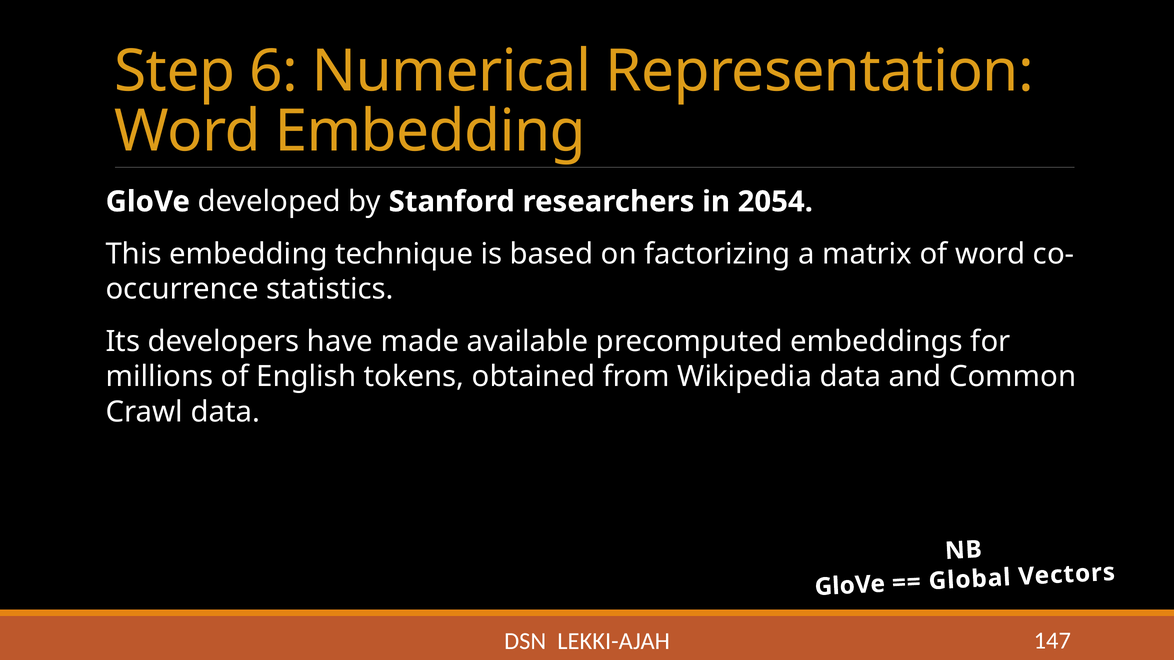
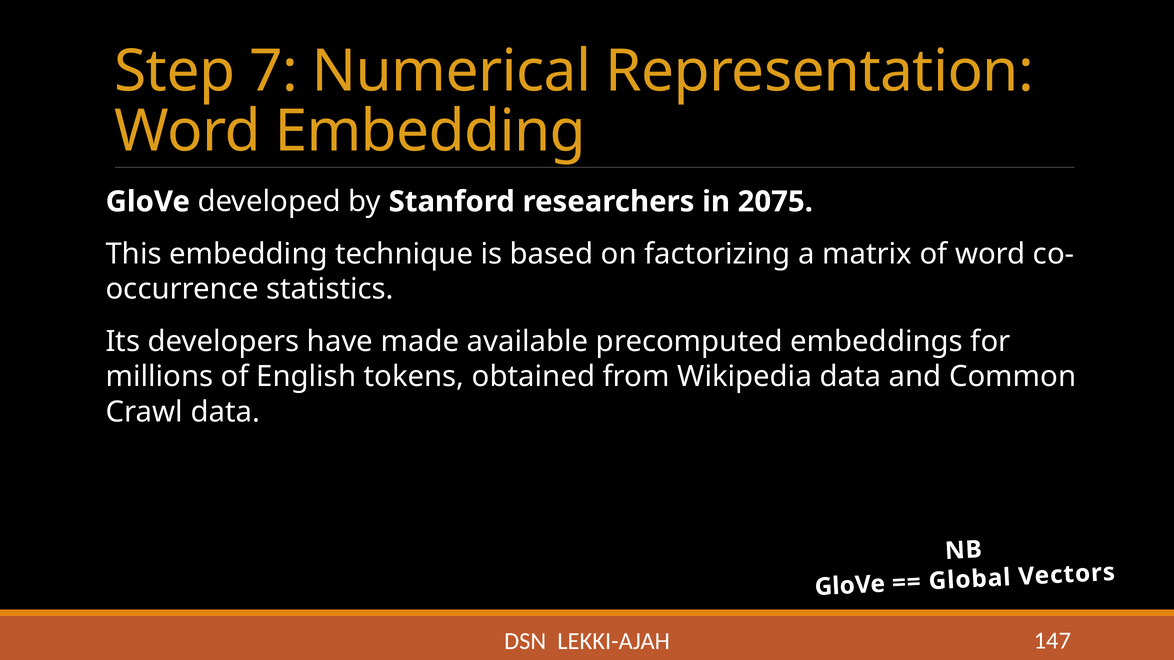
6: 6 -> 7 (274, 72)
2054: 2054 -> 2075 (775, 202)
